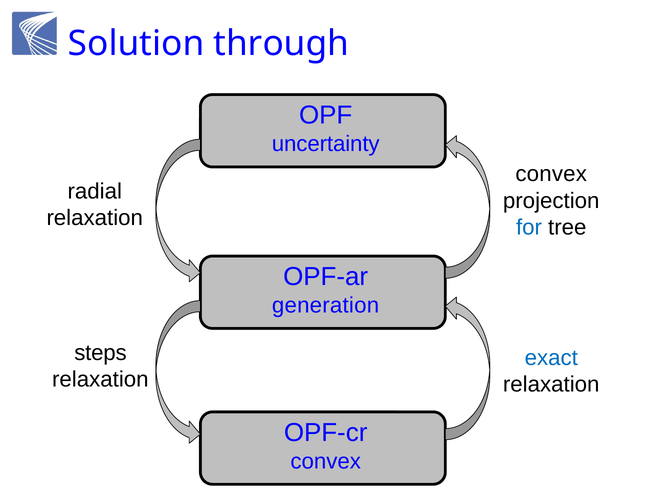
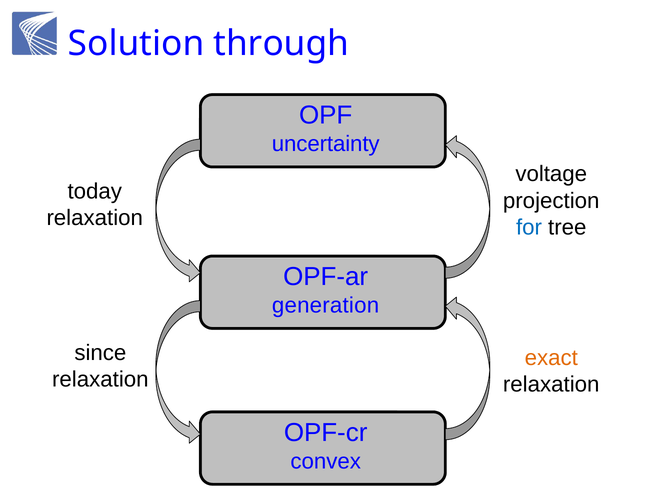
convex: convex -> voltage (551, 174)
radial: radial -> today (95, 191)
steps: steps -> since (100, 353)
exact colour: blue -> orange (551, 358)
